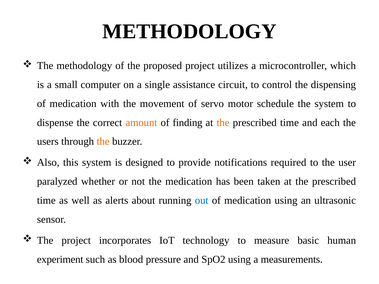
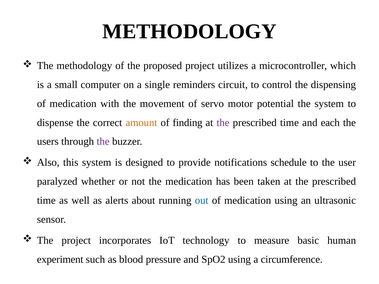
assistance: assistance -> reminders (194, 85)
schedule: schedule -> potential (275, 104)
the colour: orange -> purple (223, 123)
the colour: orange -> purple (103, 142)
required: required -> schedule (289, 163)
measurements: measurements -> circumference (292, 260)
